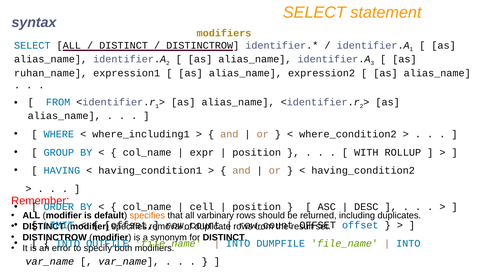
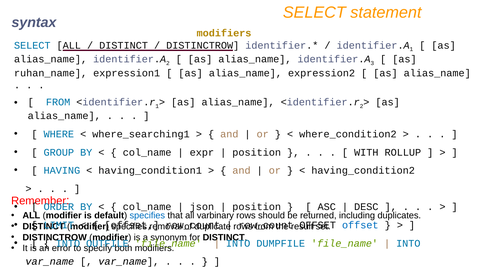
where_including1: where_including1 -> where_searching1 (141, 134)
cell: cell -> json (202, 207)
specifies colour: orange -> blue (147, 216)
